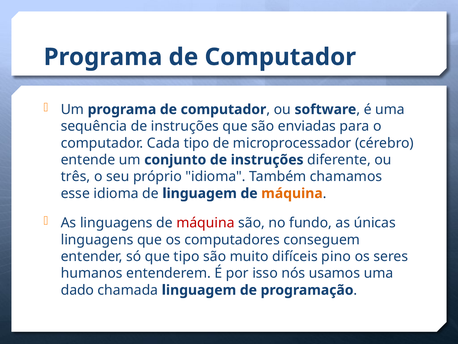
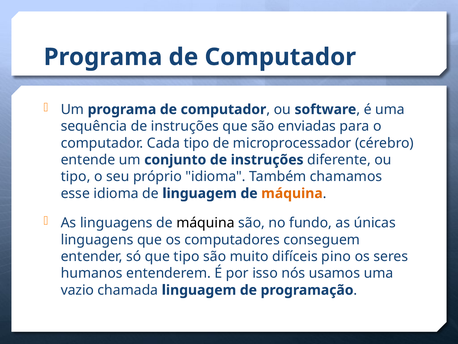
três: três -> tipo (76, 176)
máquina colour: red -> black (205, 223)
dado: dado -> vazio (77, 290)
